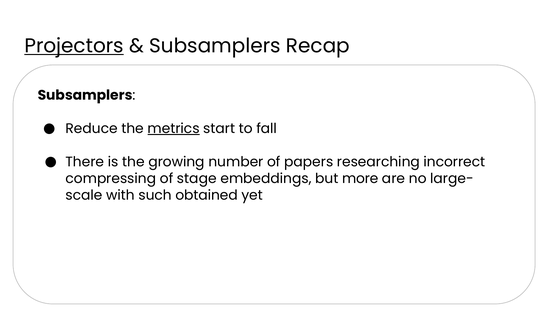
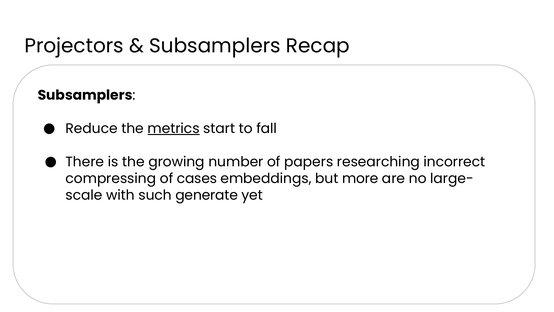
Projectors underline: present -> none (74, 46)
stage: stage -> cases (197, 178)
obtained: obtained -> generate (207, 195)
